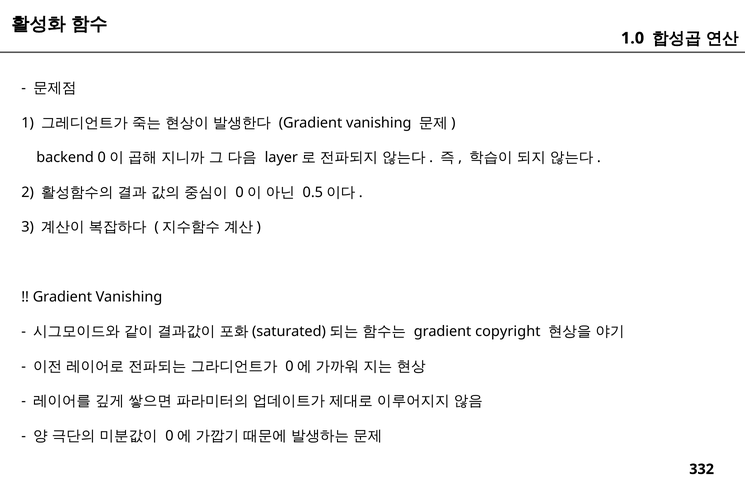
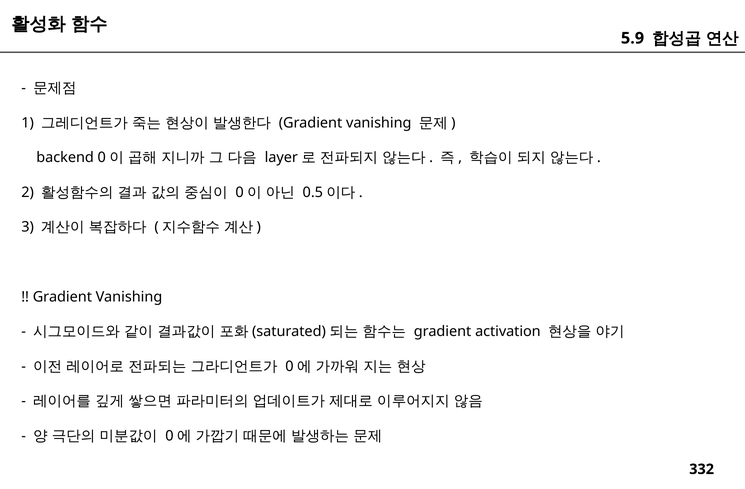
1.0: 1.0 -> 5.9 (633, 38)
copyright: copyright -> activation (508, 332)
